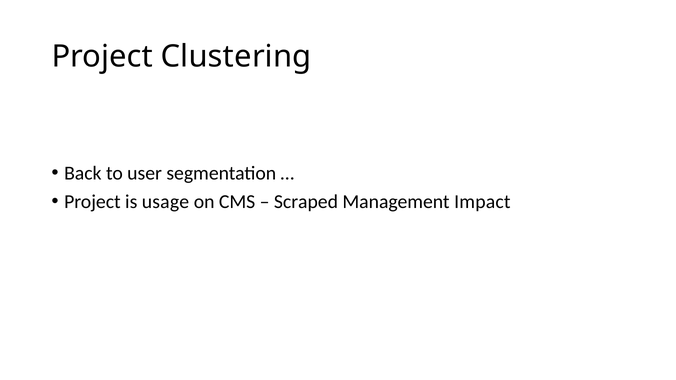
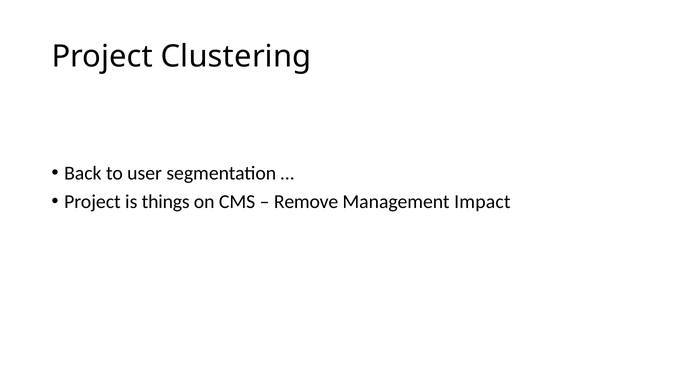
usage: usage -> things (166, 202)
Scraped: Scraped -> Remove (306, 202)
